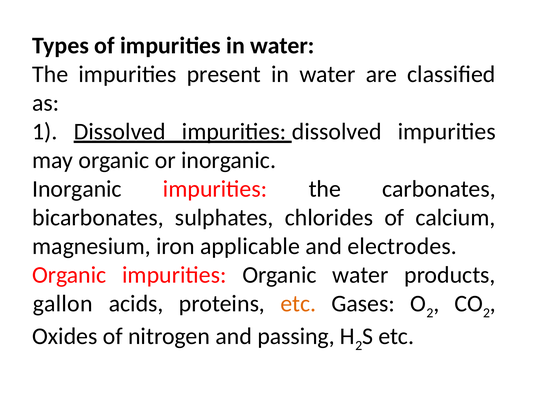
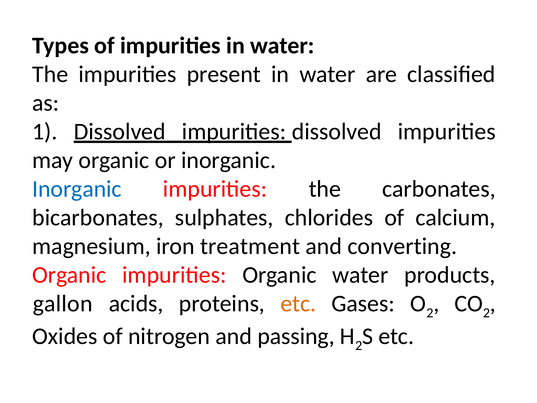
Inorganic colour: black -> blue (77, 189)
applicable: applicable -> treatment (250, 246)
electrodes: electrodes -> converting (402, 246)
